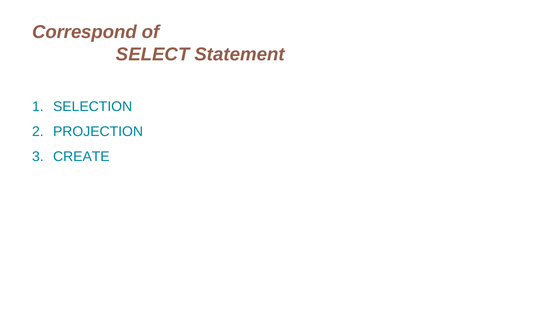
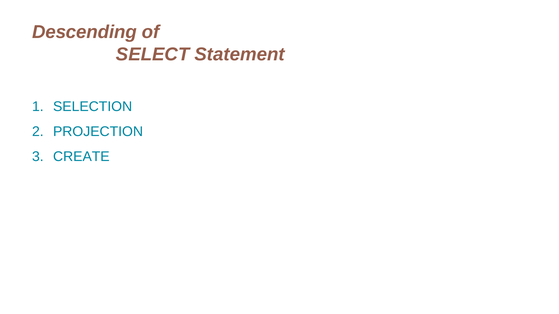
Correspond: Correspond -> Descending (84, 32)
